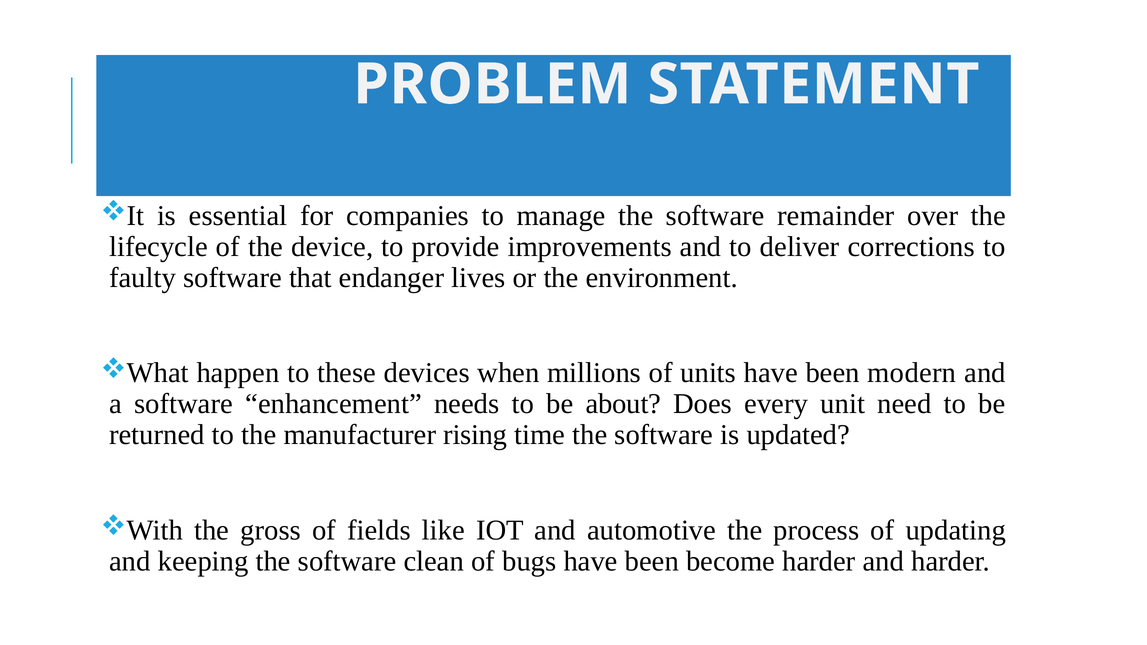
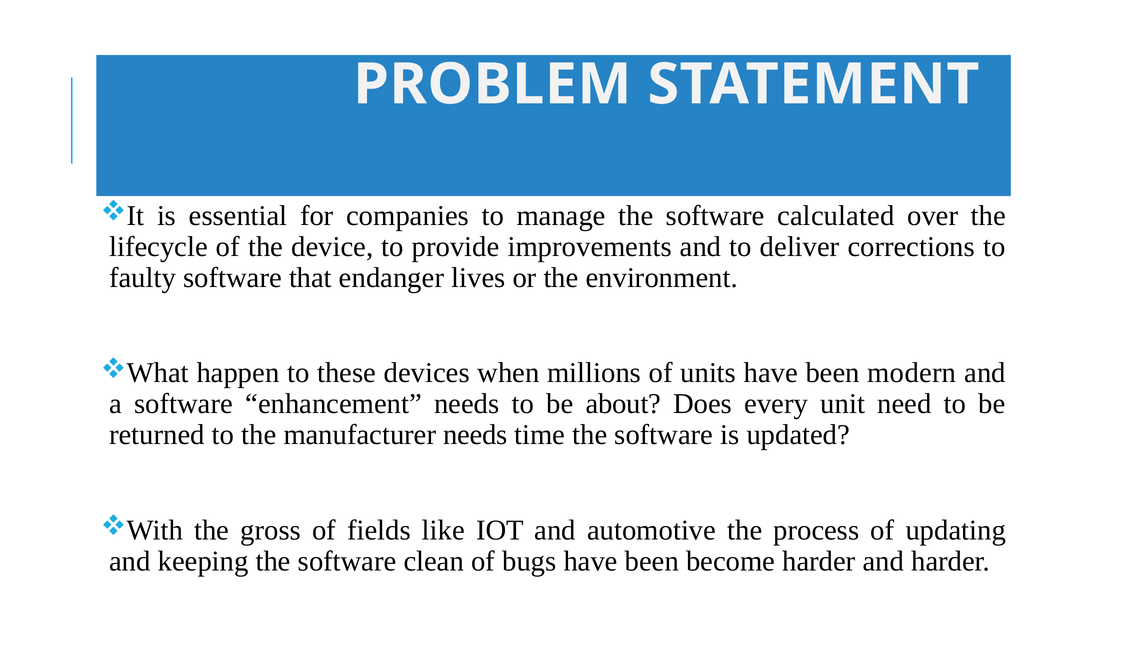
remainder: remainder -> calculated (836, 216)
manufacturer rising: rising -> needs (475, 435)
